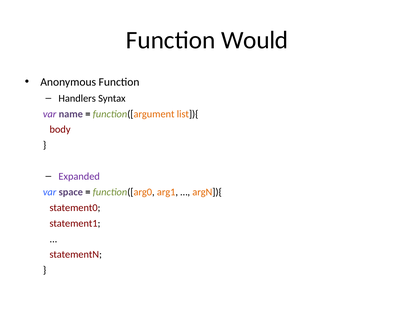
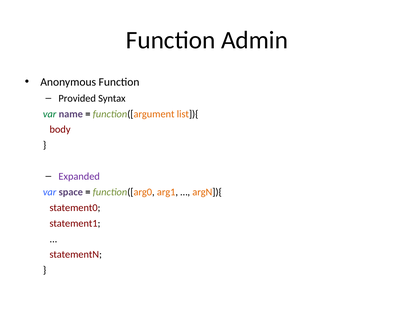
Would: Would -> Admin (255, 40)
Handlers: Handlers -> Provided (77, 98)
var colour: purple -> green (50, 114)
